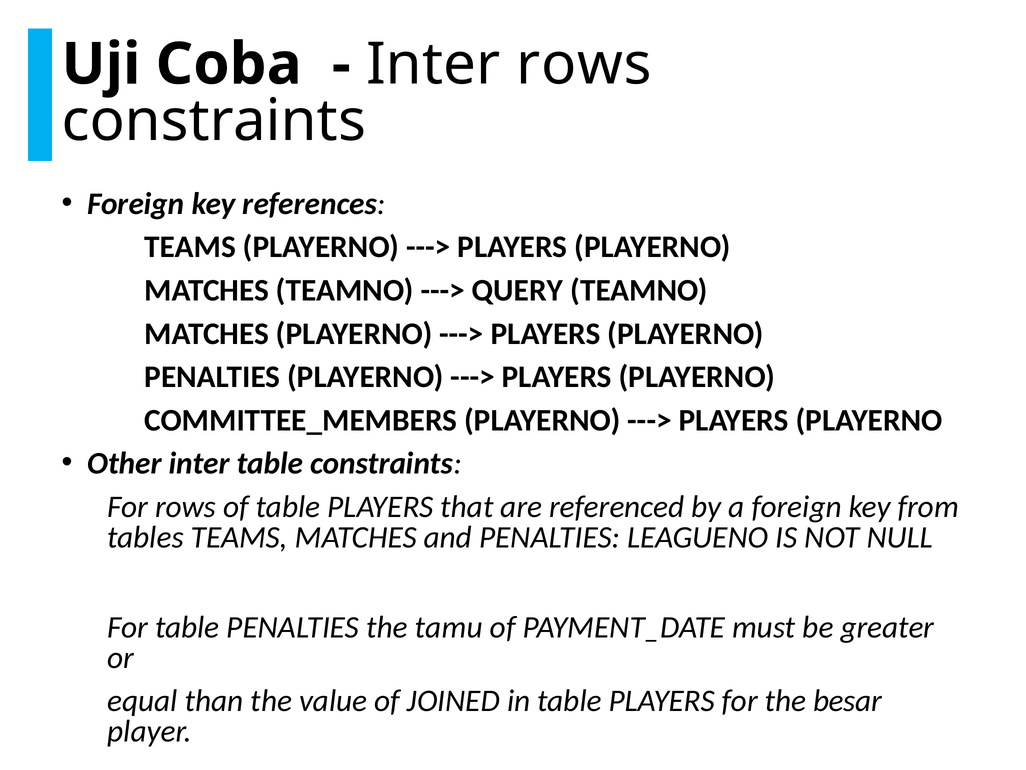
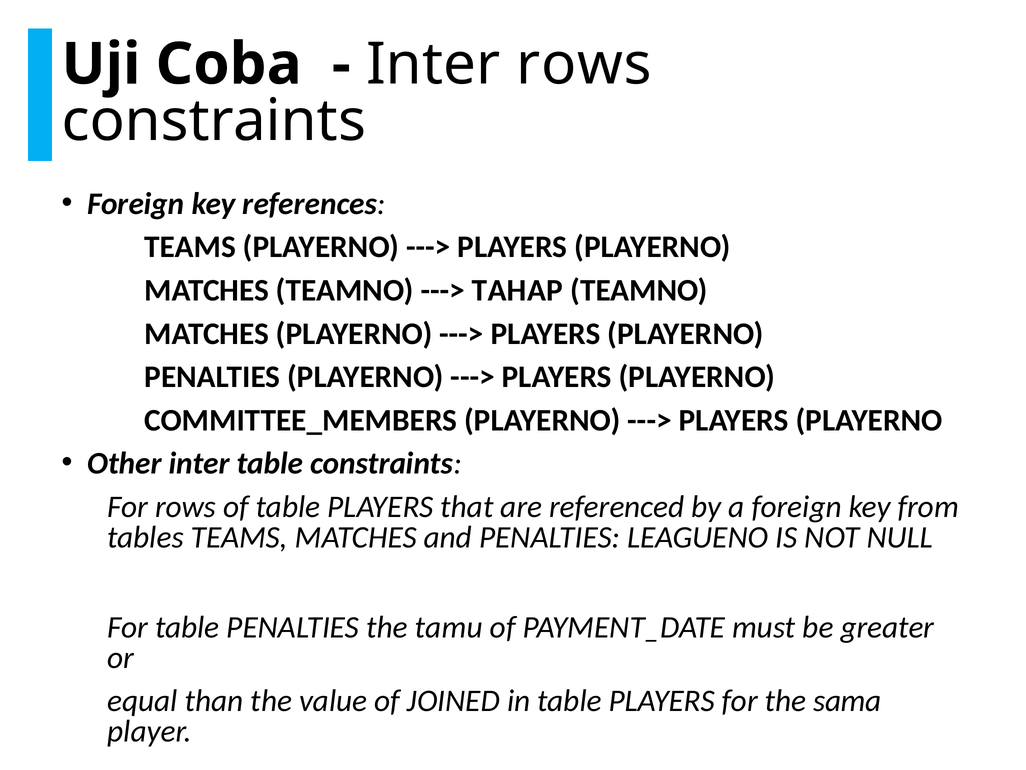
QUERY: QUERY -> TAHAP (517, 290)
besar: besar -> sama (847, 701)
